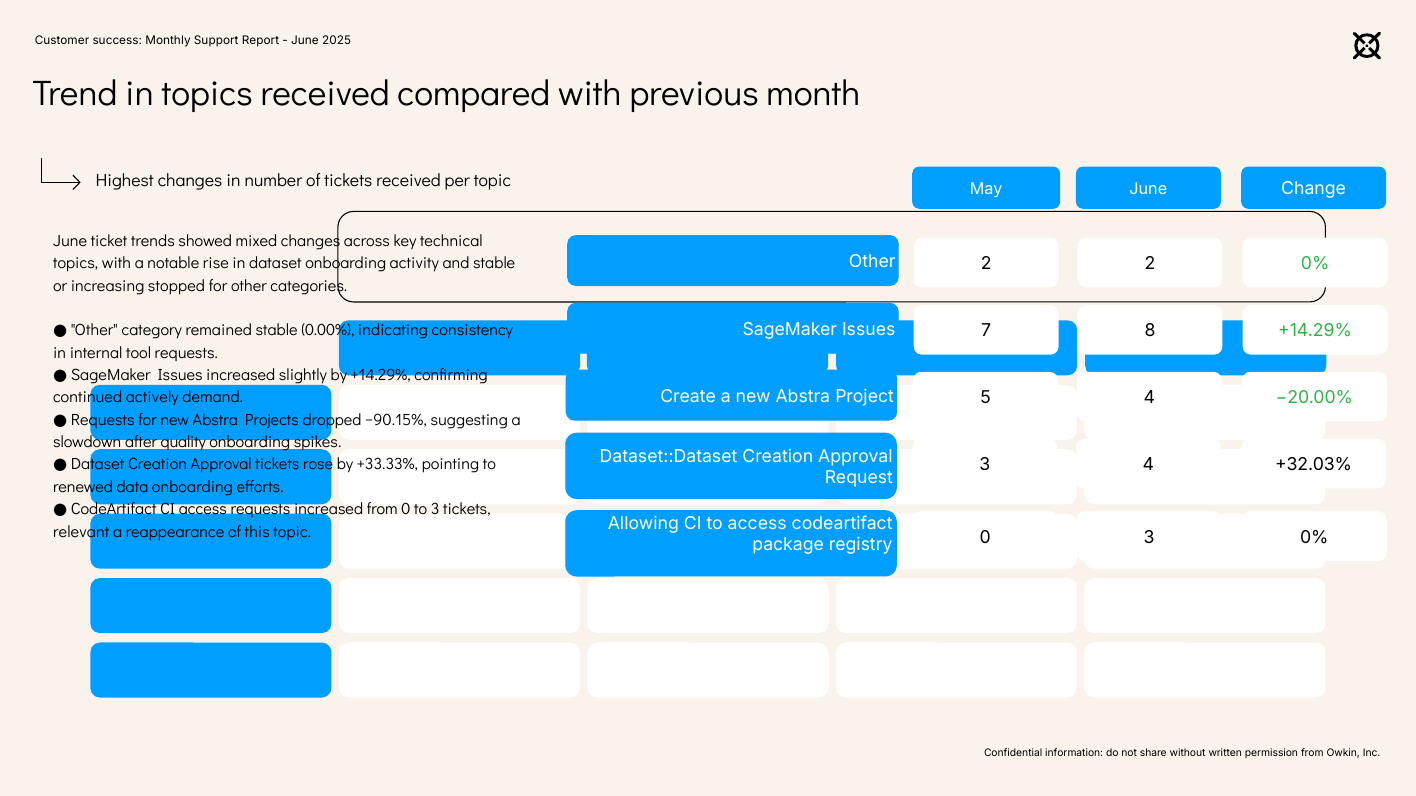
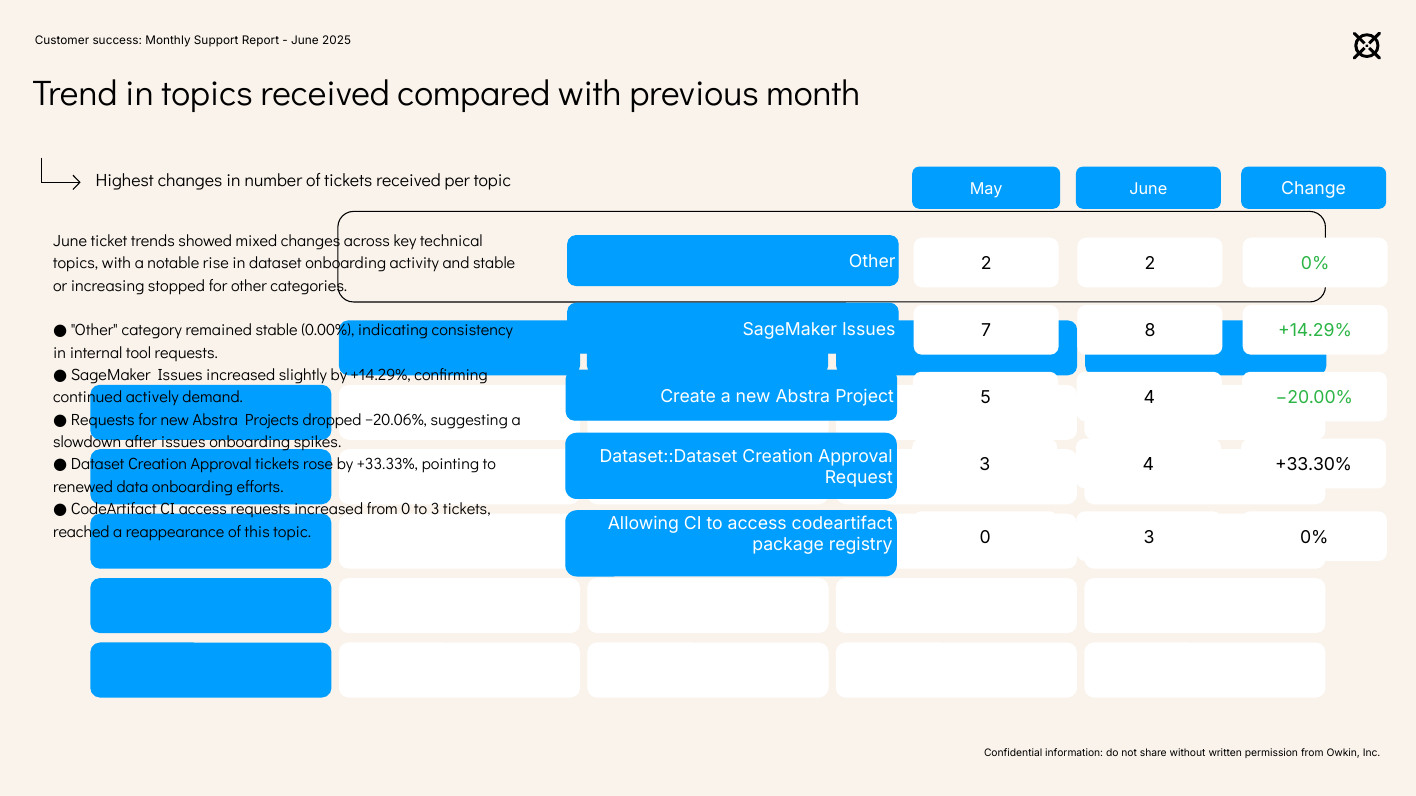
−90.15%: −90.15% -> −20.06% (396, 420)
after quality: quality -> issues (183, 442)
+32.03%: +32.03% -> +33.30% (1314, 465)
relevant: relevant -> reached (81, 532)
